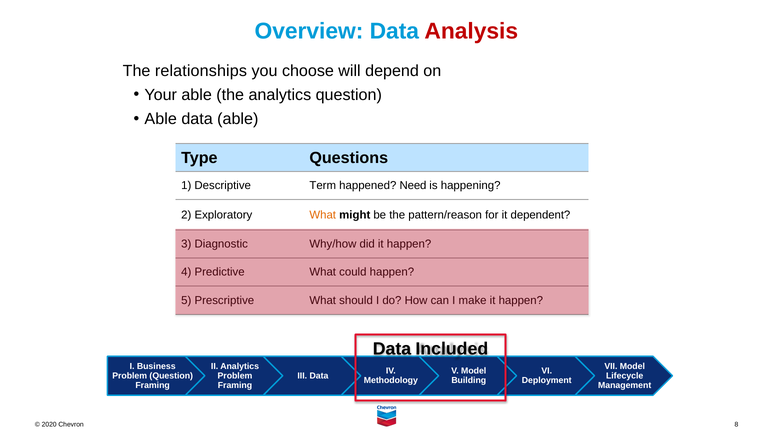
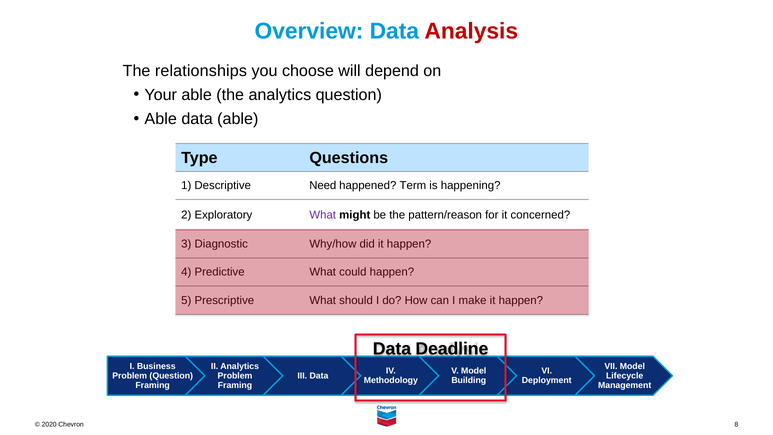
Term: Term -> Need (323, 186)
Need: Need -> Term (413, 186)
What colour: orange -> purple (323, 215)
dependent: dependent -> concerned (540, 215)
Included: Included -> Deadline (452, 349)
